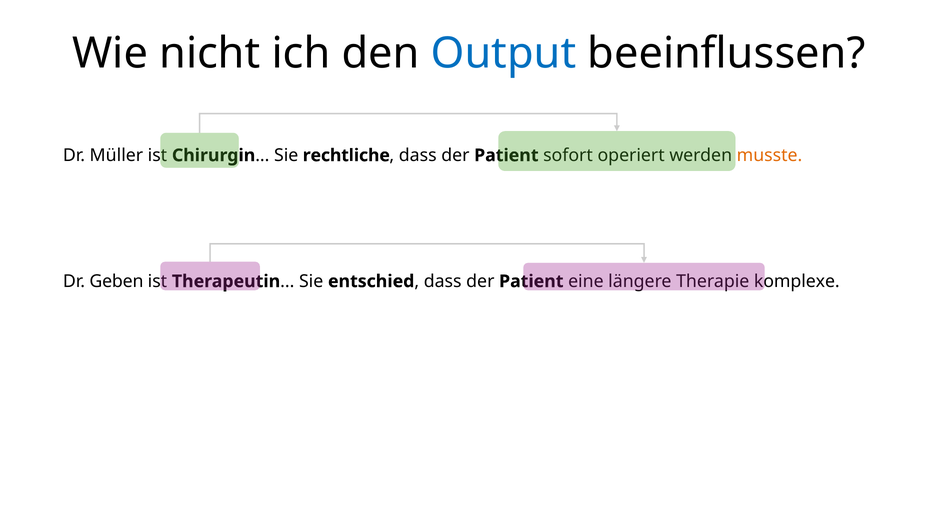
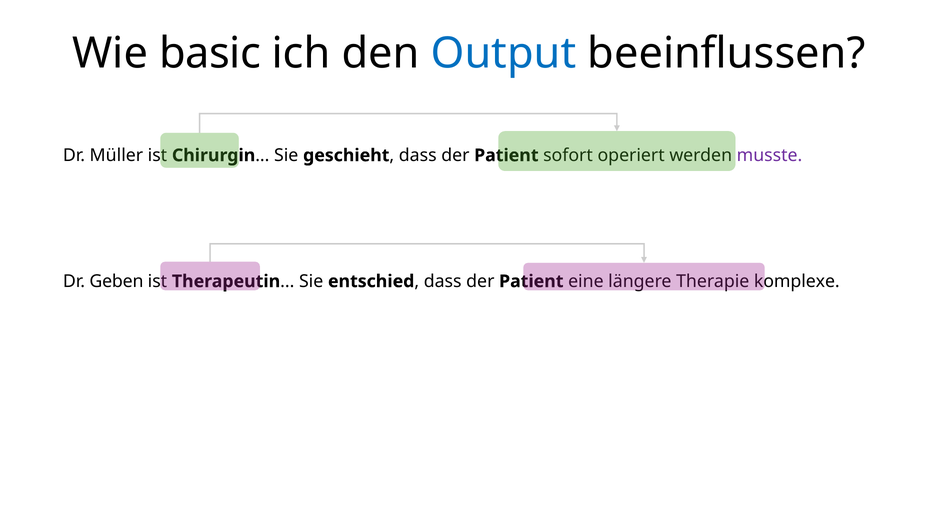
nicht: nicht -> basic (210, 53)
rechtliche: rechtliche -> geschieht (346, 155)
musste colour: orange -> purple (770, 155)
